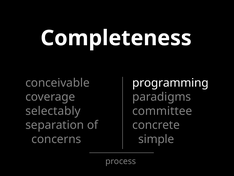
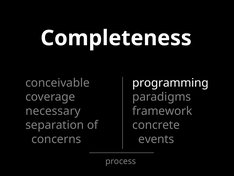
selectably: selectably -> necessary (53, 111)
committee: committee -> framework (162, 111)
simple: simple -> events (156, 139)
